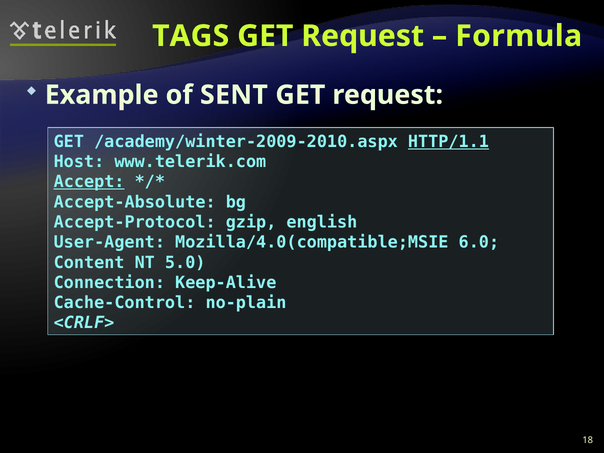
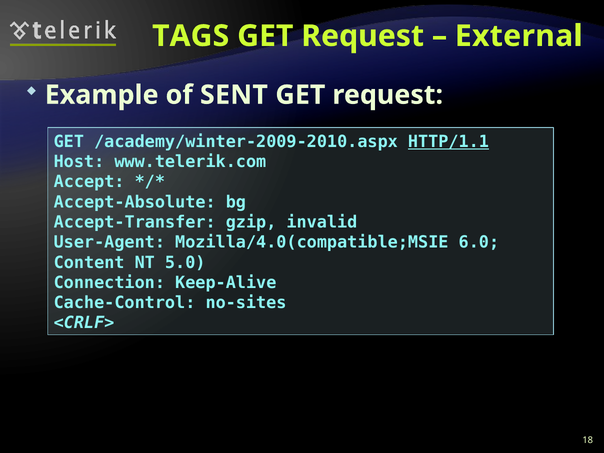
Formula: Formula -> External (519, 36)
Accept underline: present -> none (89, 182)
Accept-Protocol: Accept-Protocol -> Accept-Transfer (135, 222)
english: english -> invalid (322, 222)
no-plain: no-plain -> no-sites (246, 303)
